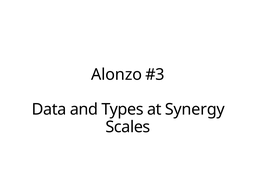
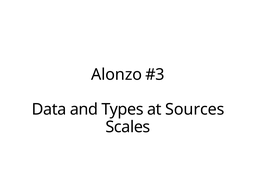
Synergy: Synergy -> Sources (195, 109)
